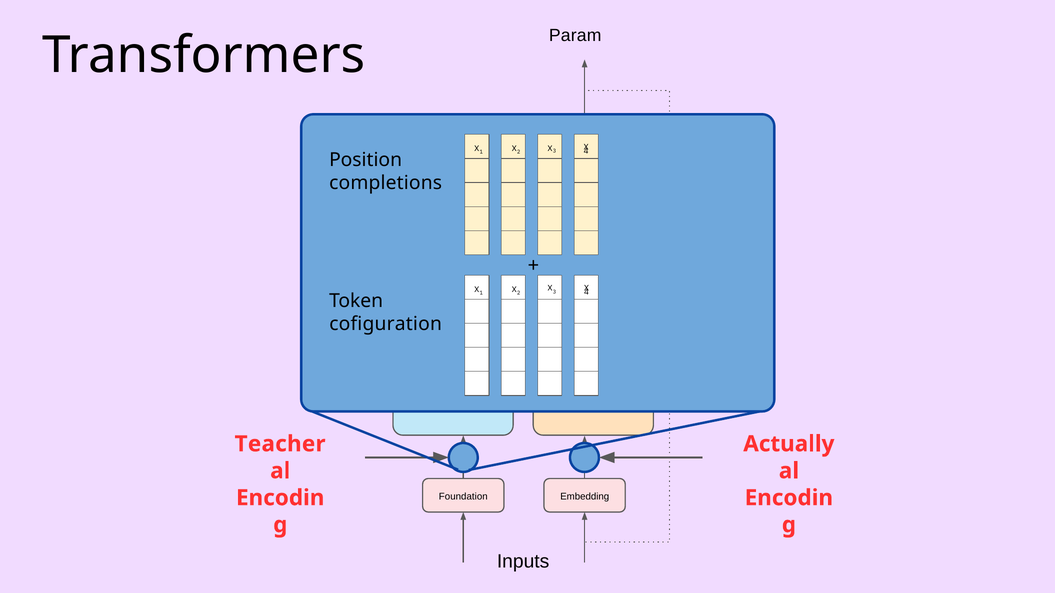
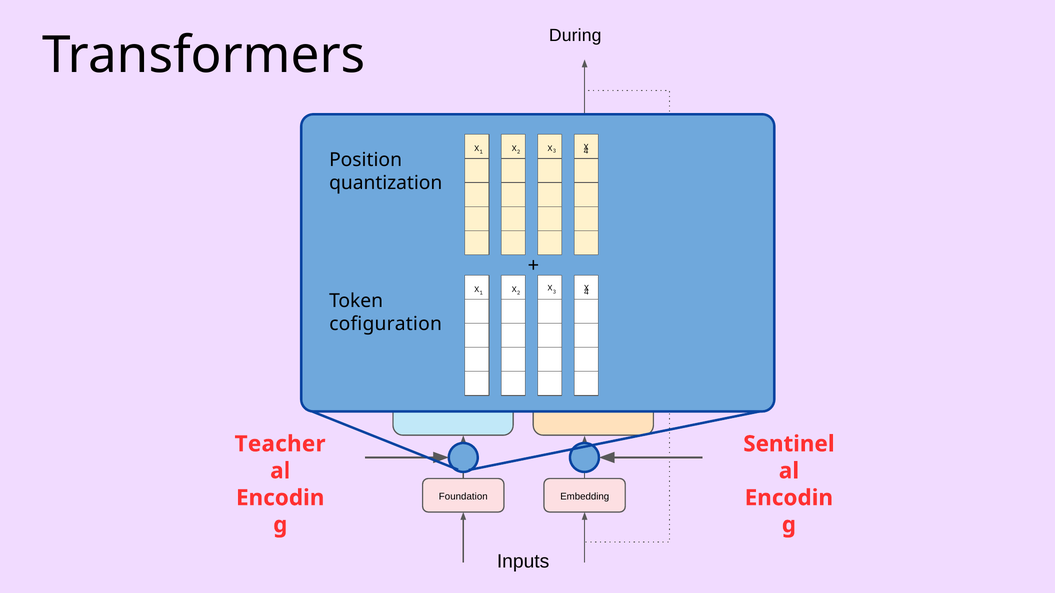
Param: Param -> During (575, 35)
completions: completions -> quantization (386, 183)
Actually: Actually -> Sentinel (789, 444)
